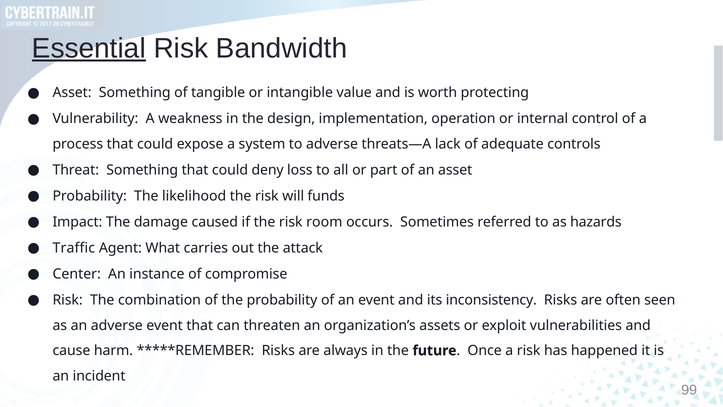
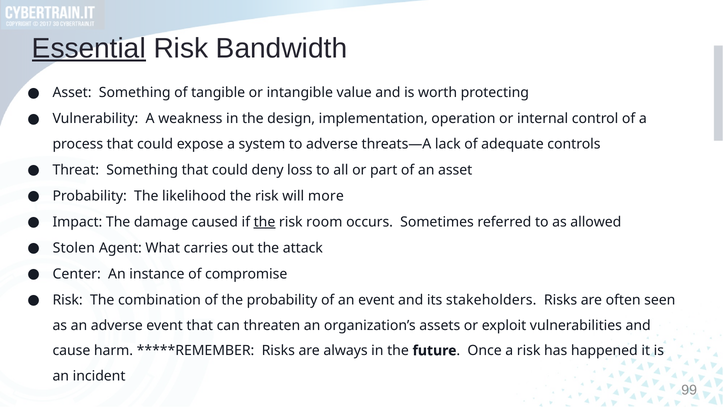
funds: funds -> more (326, 196)
the underline: none -> present (265, 222)
hazards: hazards -> allowed (596, 222)
Traffic: Traffic -> Stolen (74, 248)
inconsistency: inconsistency -> stakeholders (491, 300)
